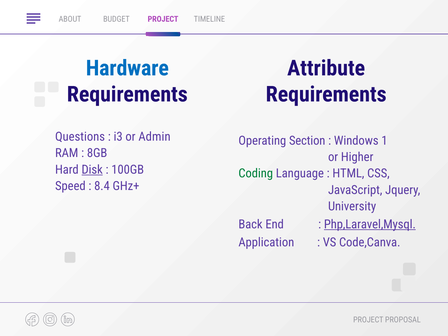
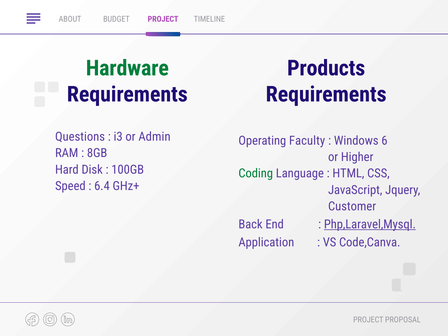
Hardware colour: blue -> green (127, 68)
Attribute: Attribute -> Products (326, 68)
Section: Section -> Faculty (307, 141)
1: 1 -> 6 (384, 141)
Disk underline: present -> none (92, 170)
8.4: 8.4 -> 6.4 (102, 186)
University: University -> Customer (352, 206)
